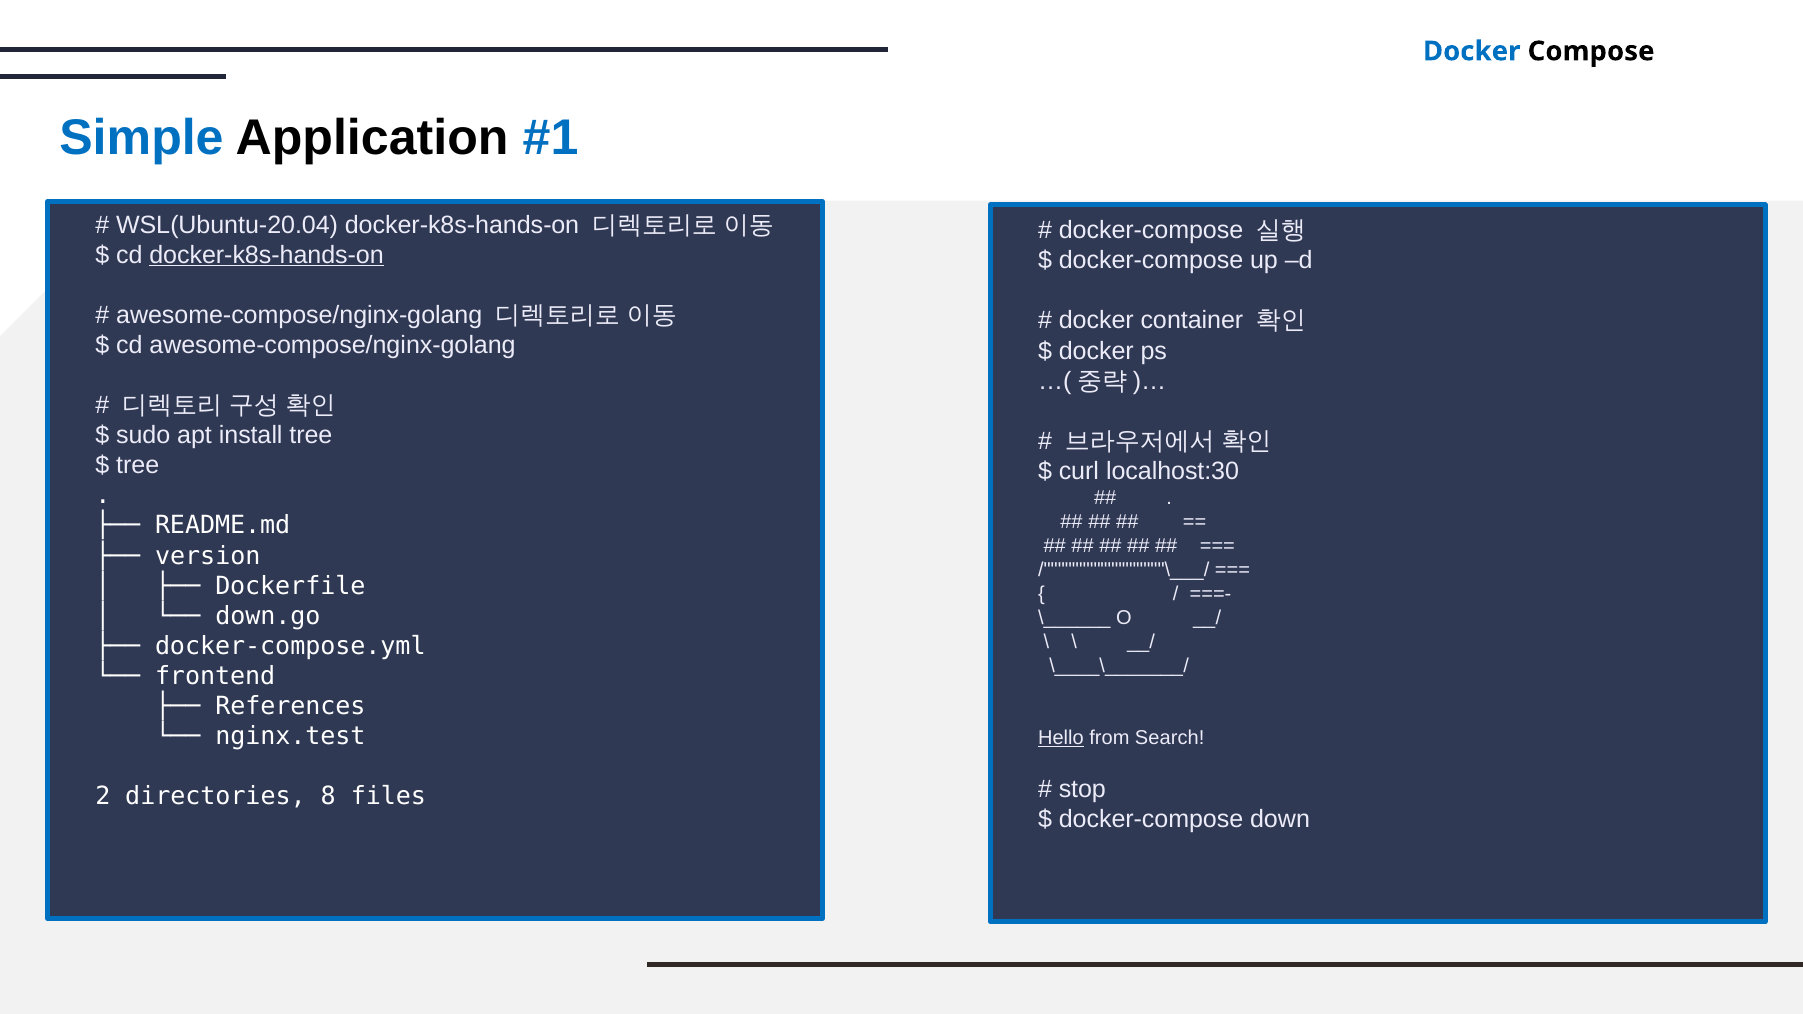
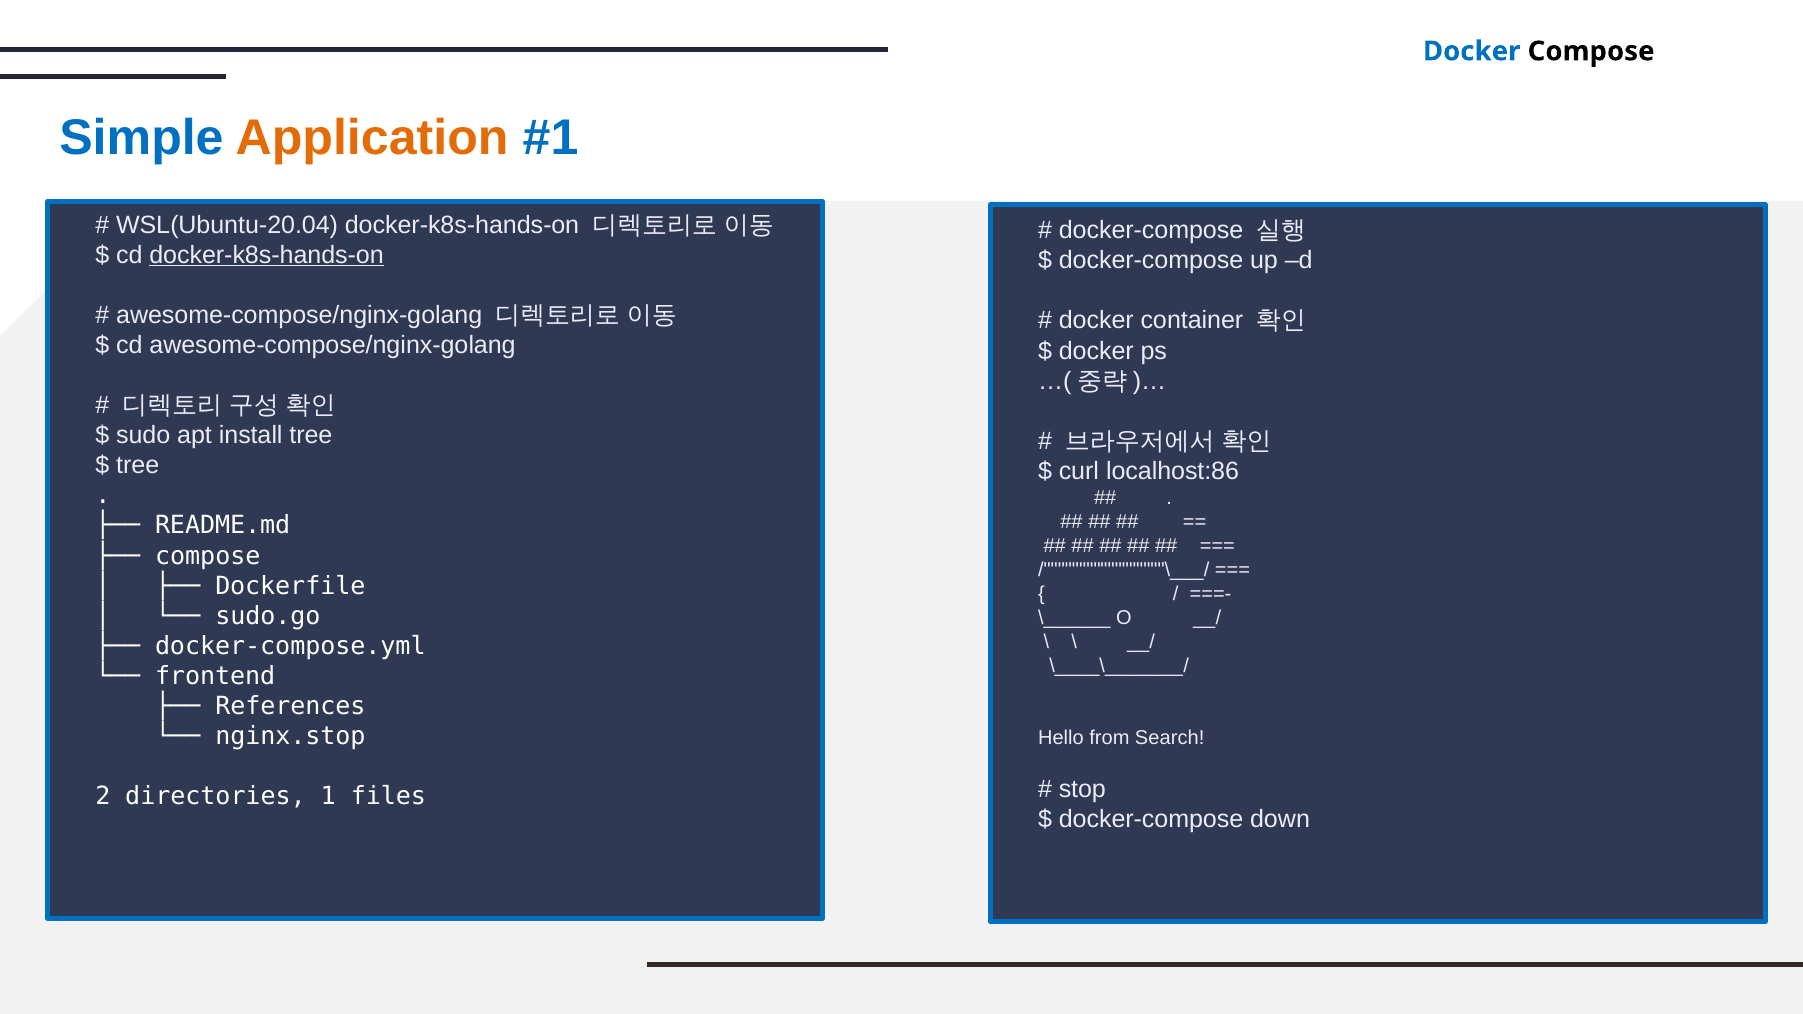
Application colour: black -> orange (372, 138)
localhost:30: localhost:30 -> localhost:86 (1173, 471)
version: version -> compose (208, 556)
down.go: down.go -> sudo.go (268, 616)
nginx.test: nginx.test -> nginx.stop (290, 736)
Hello underline: present -> none (1061, 738)
8: 8 -> 1 (328, 797)
